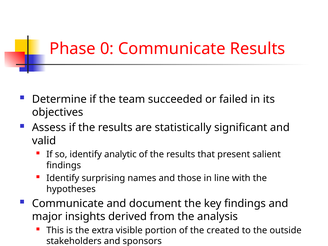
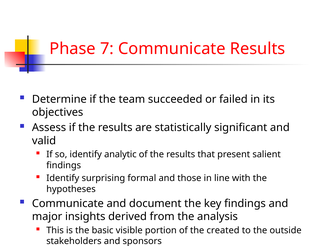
0: 0 -> 7 (107, 49)
names: names -> formal (142, 178)
extra: extra -> basic (103, 230)
